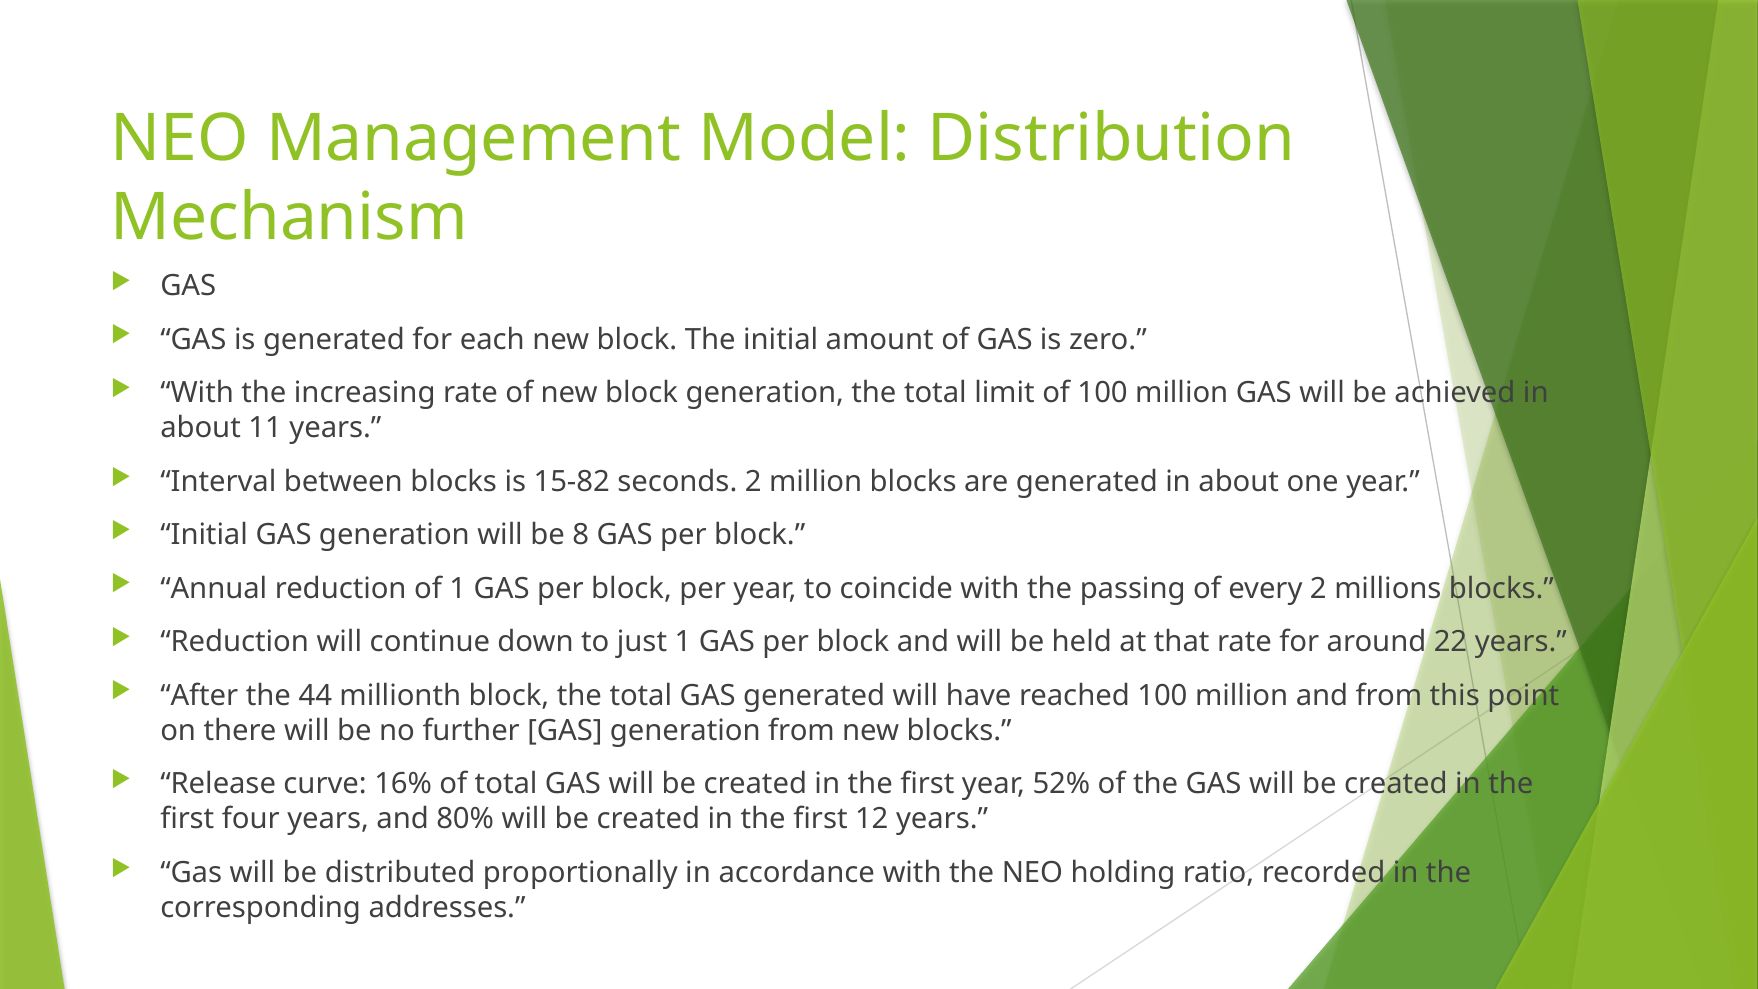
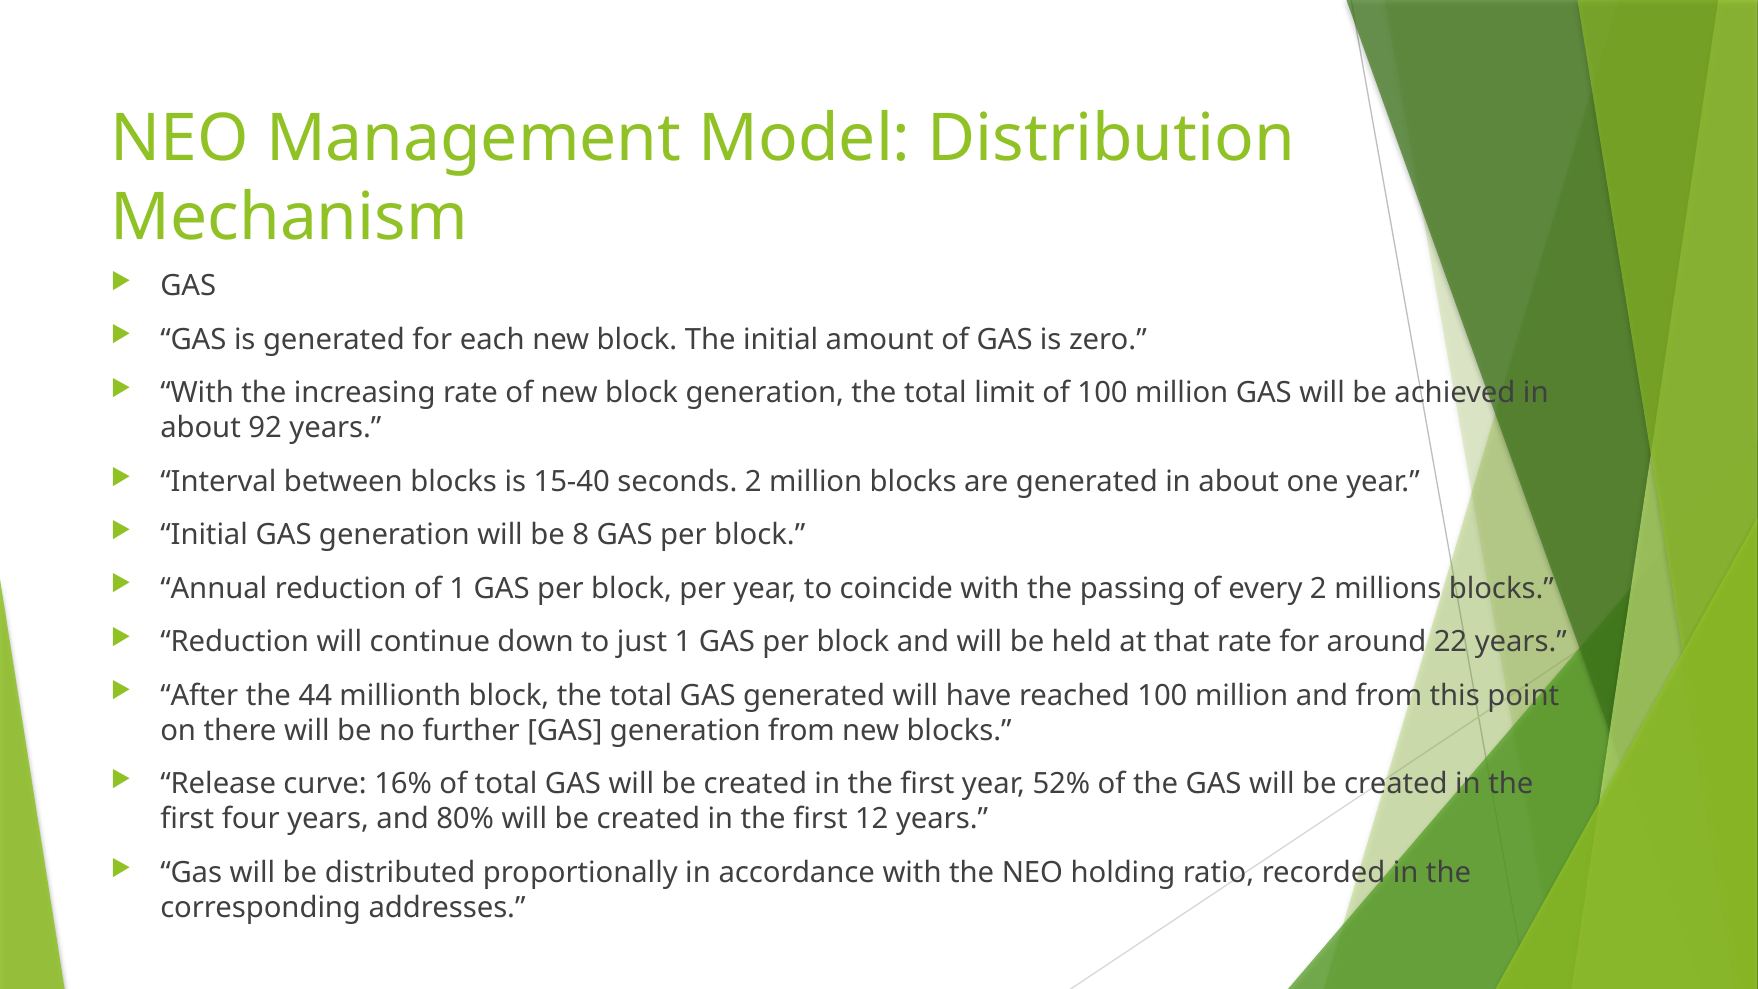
11: 11 -> 92 (265, 428)
15-82: 15-82 -> 15-40 (572, 482)
